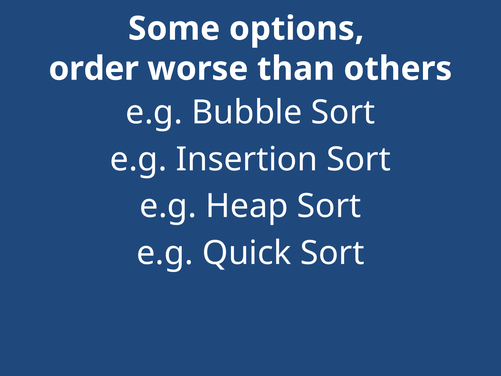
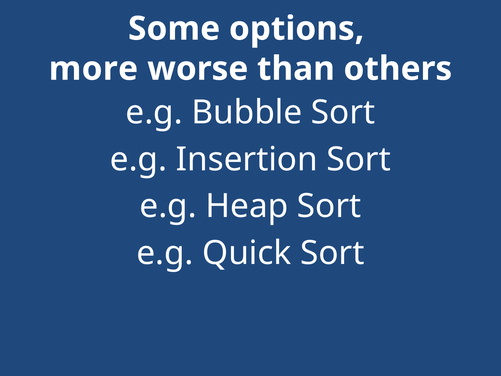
order: order -> more (93, 69)
